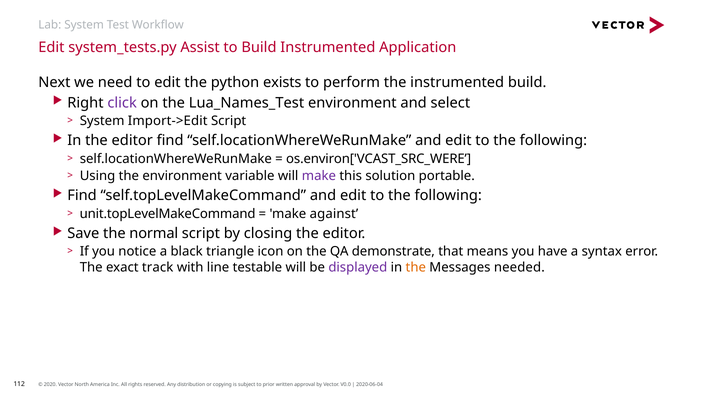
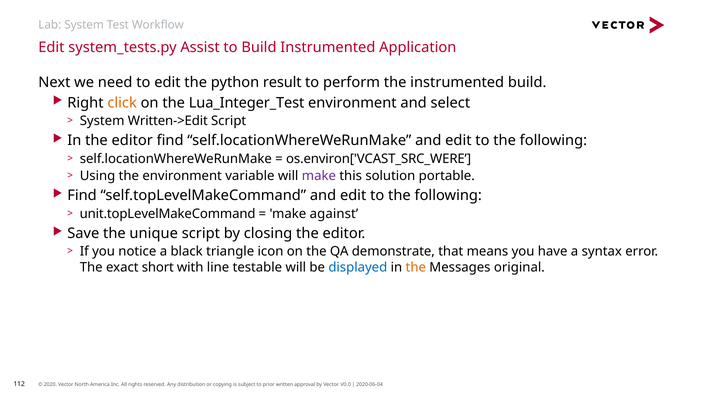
exists: exists -> result (282, 82)
click colour: purple -> orange (122, 103)
Lua_Names_Test: Lua_Names_Test -> Lua_Integer_Test (247, 103)
Import->Edit: Import->Edit -> Written->Edit (168, 121)
normal: normal -> unique (154, 233)
track: track -> short (158, 267)
displayed colour: purple -> blue (358, 267)
needed: needed -> original (519, 267)
